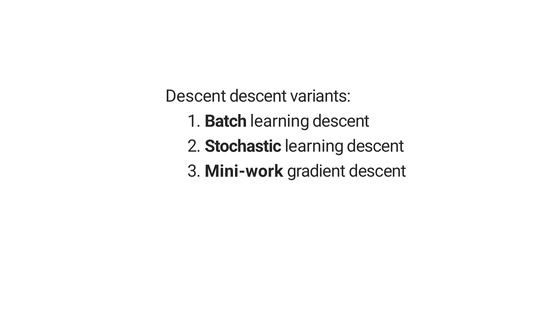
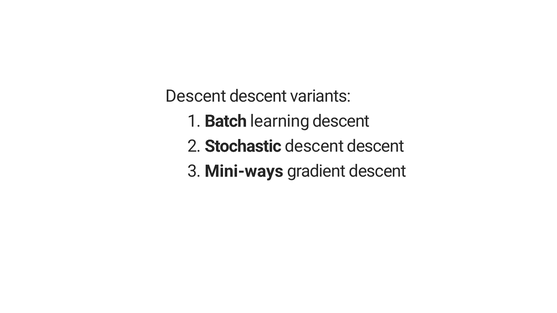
Stochastic learning: learning -> descent (314, 146)
Mini-work: Mini-work -> Mini-ways (244, 171)
